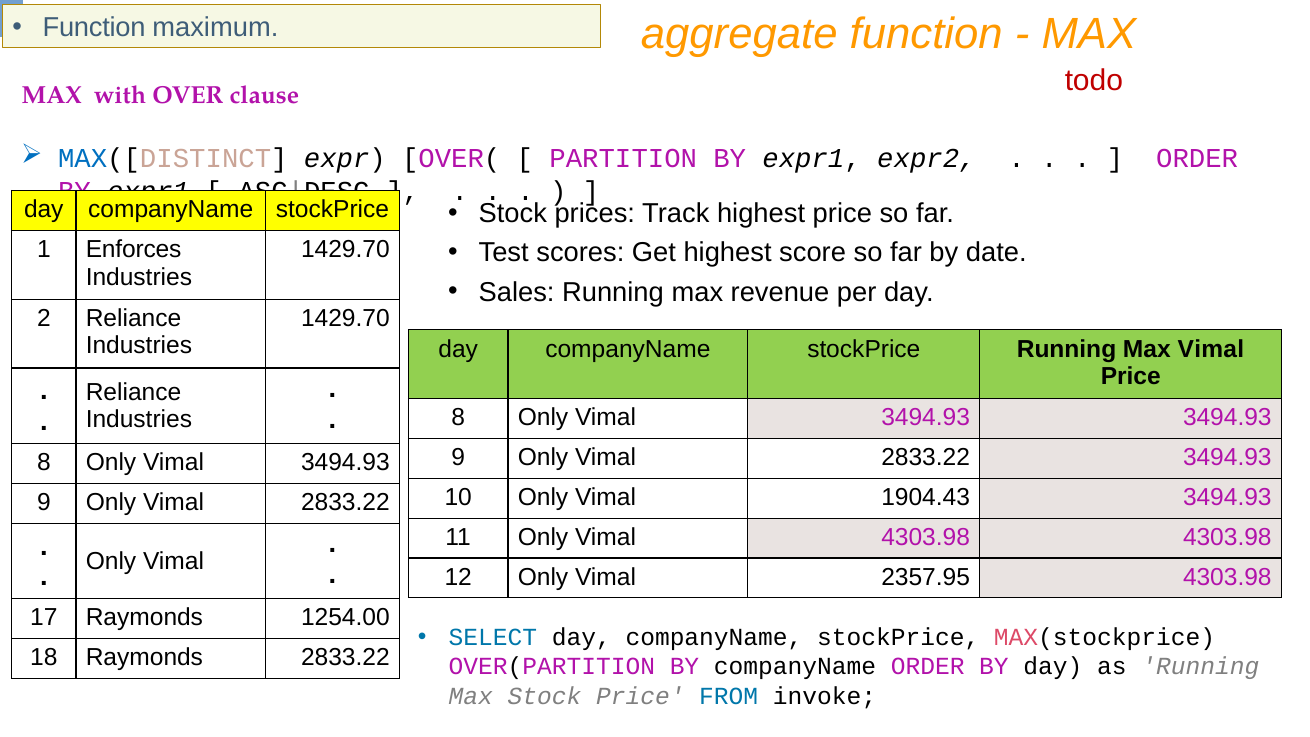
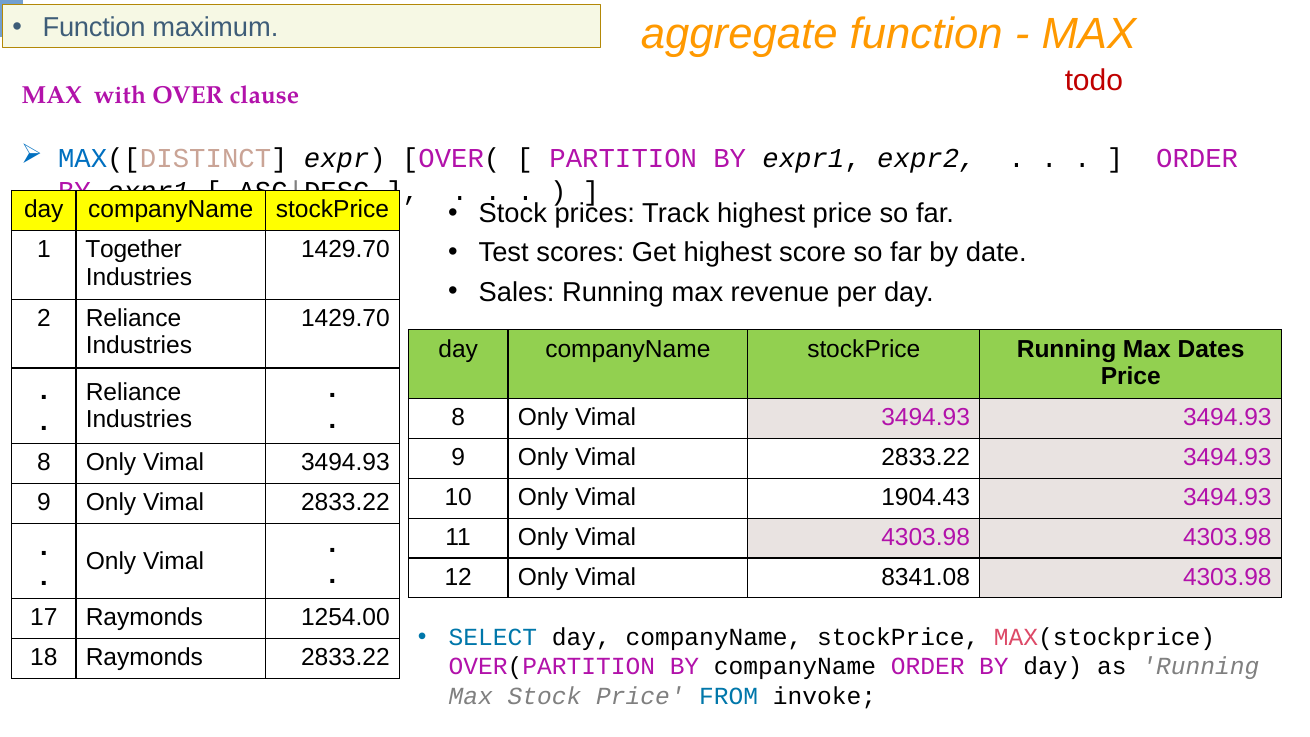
Enforces: Enforces -> Together (134, 249)
Max Vimal: Vimal -> Dates (1211, 349)
2357.95: 2357.95 -> 8341.08 (926, 577)
